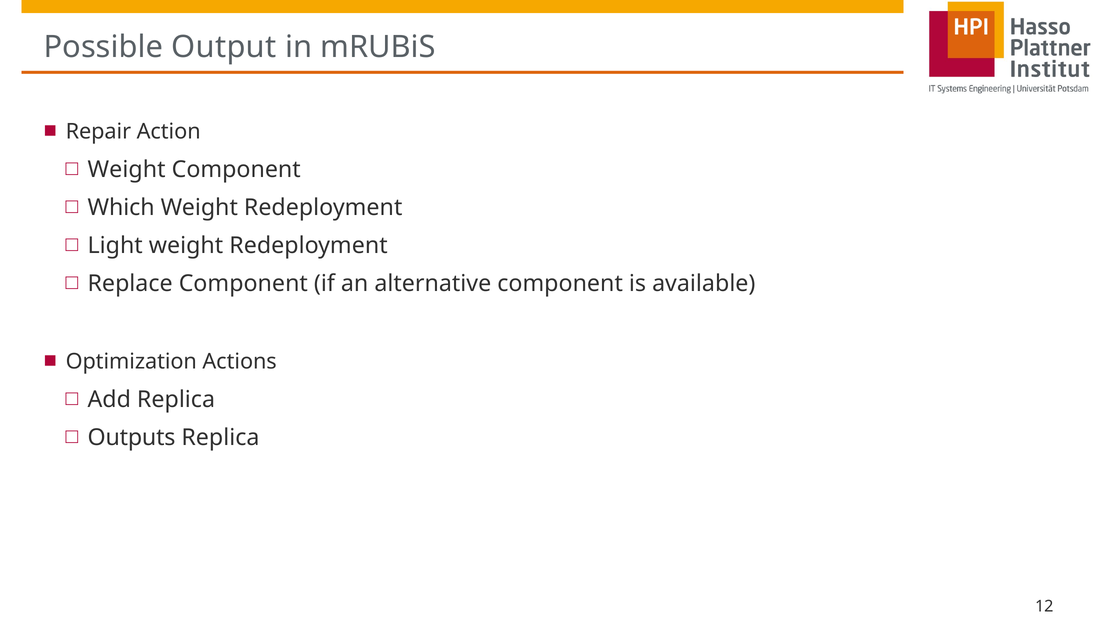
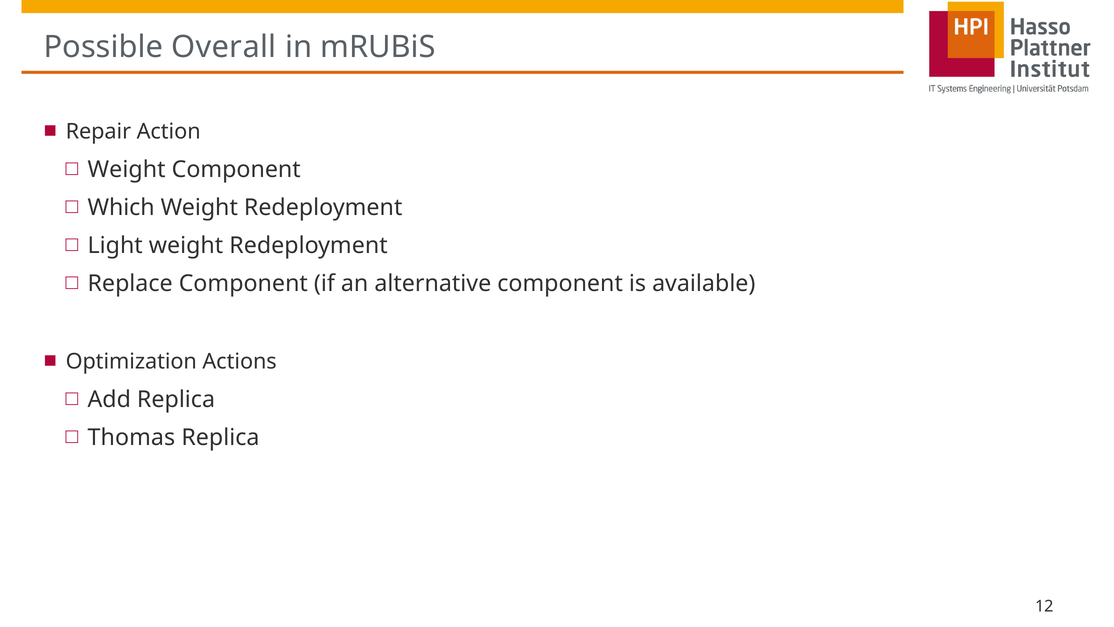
Output: Output -> Overall (224, 47)
Outputs: Outputs -> Thomas (131, 437)
